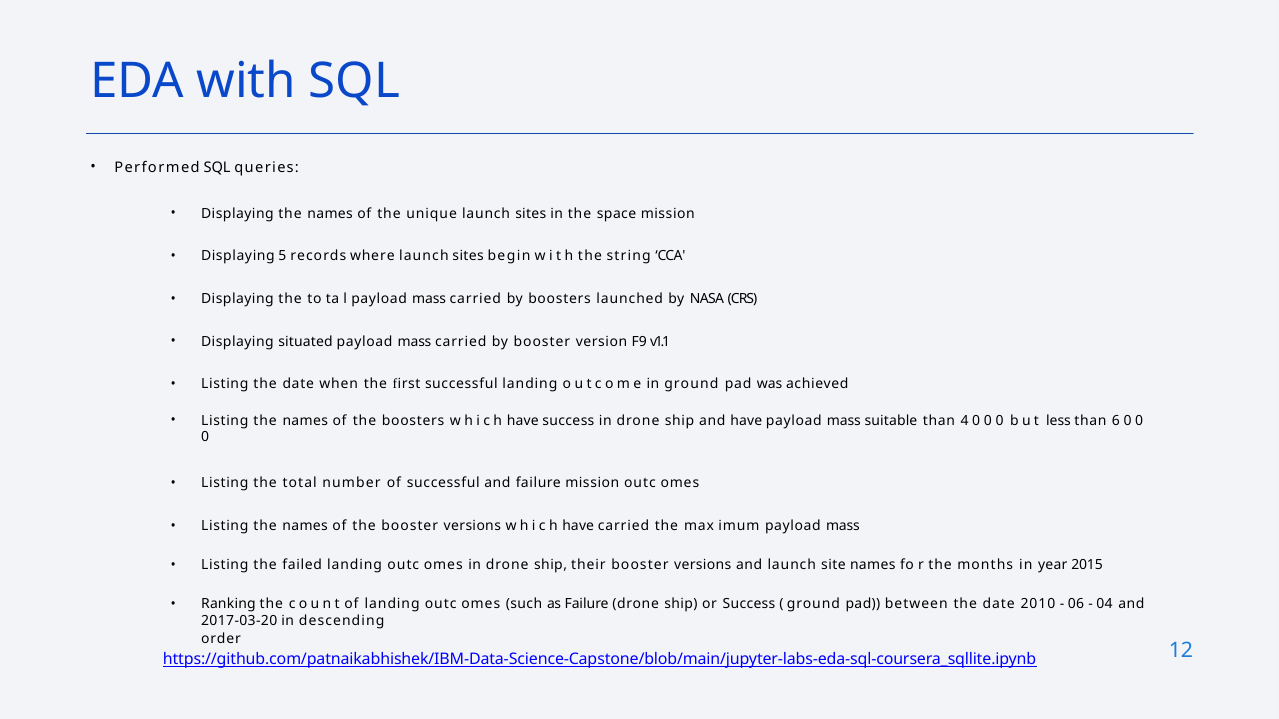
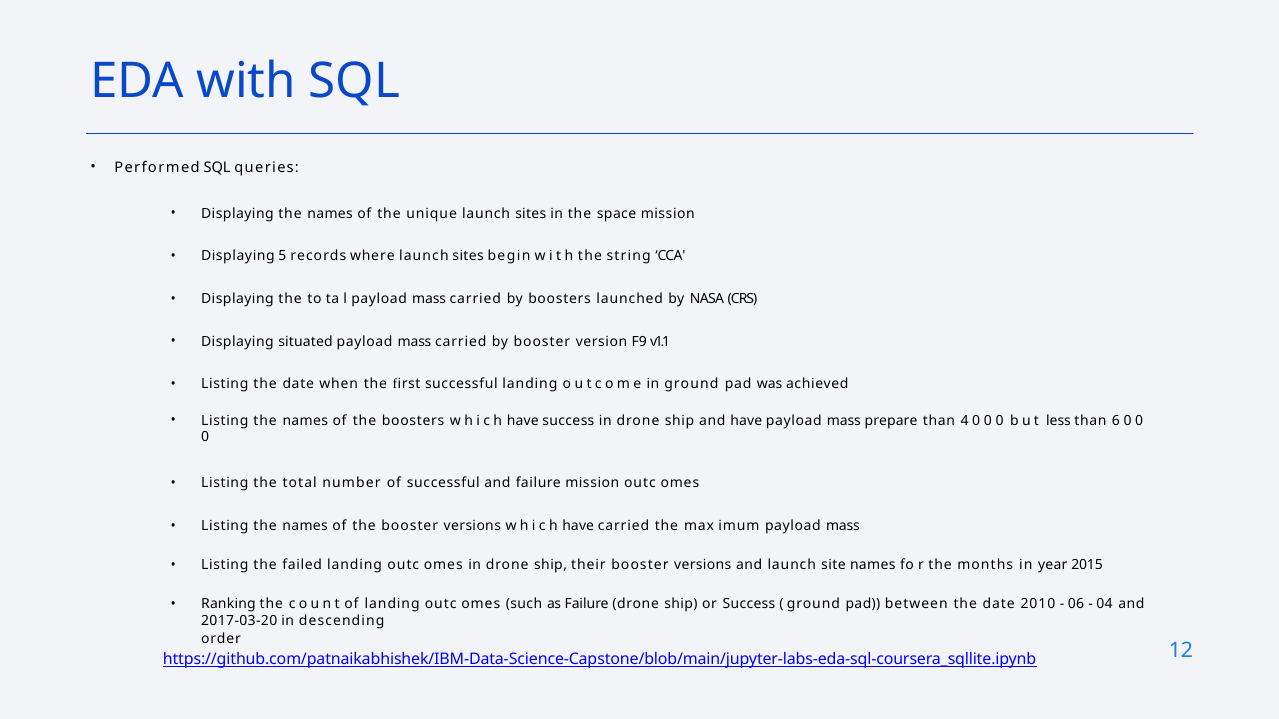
suitable: suitable -> prepare (891, 421)
